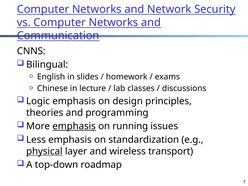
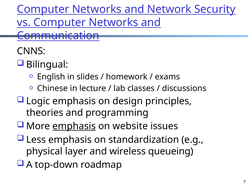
running: running -> website (130, 126)
physical underline: present -> none (44, 151)
transport: transport -> queueing (171, 151)
